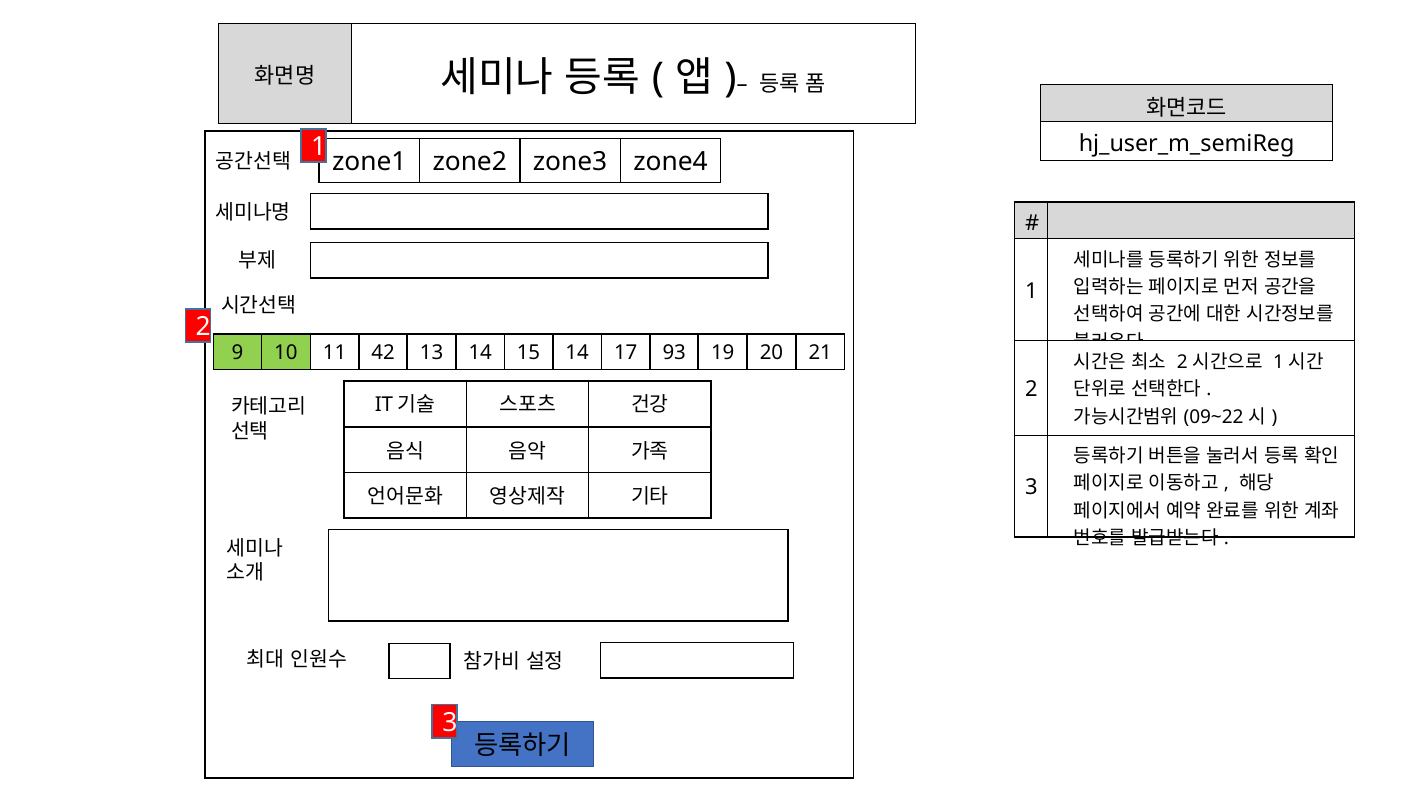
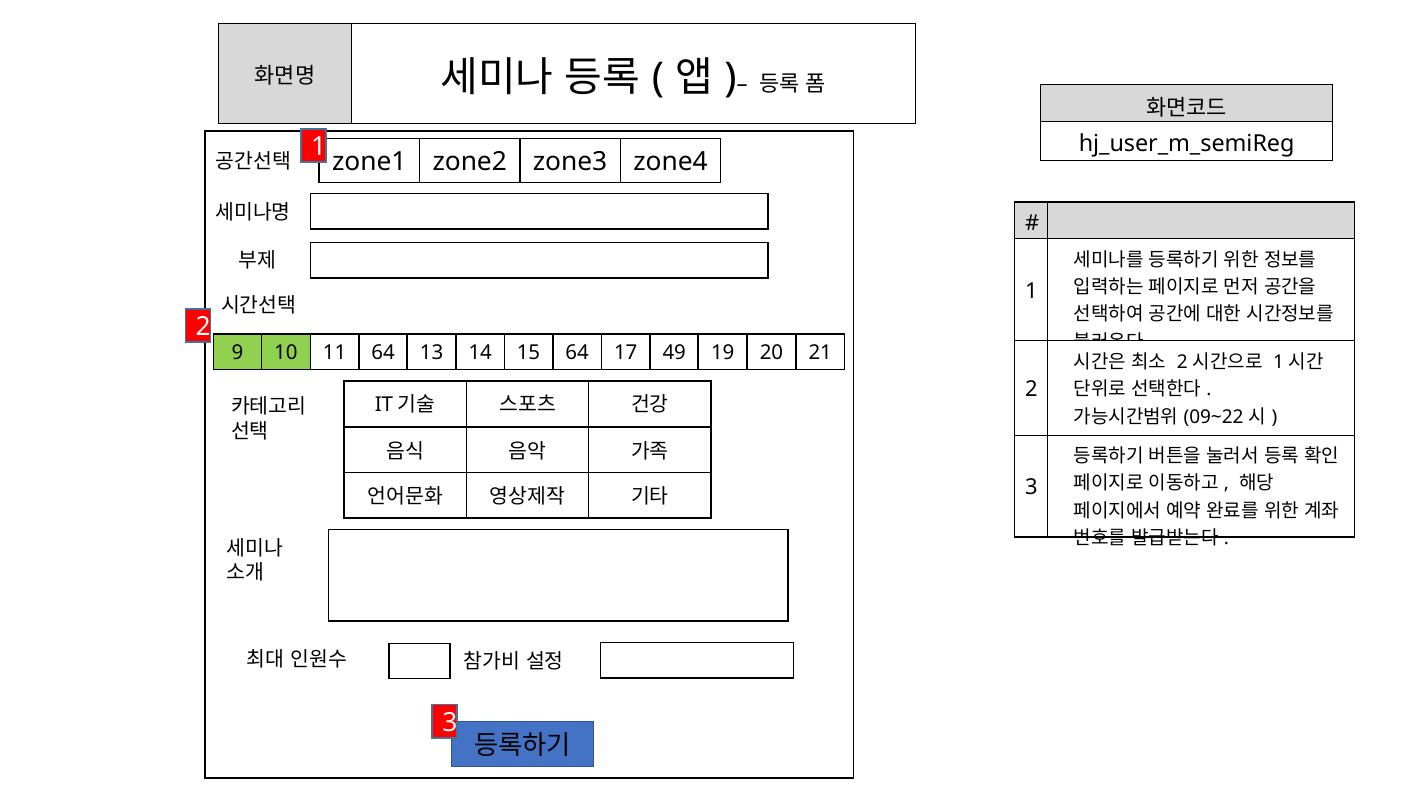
11 42: 42 -> 64 (383, 353)
15 14: 14 -> 64 (577, 353)
93: 93 -> 49 (674, 353)
